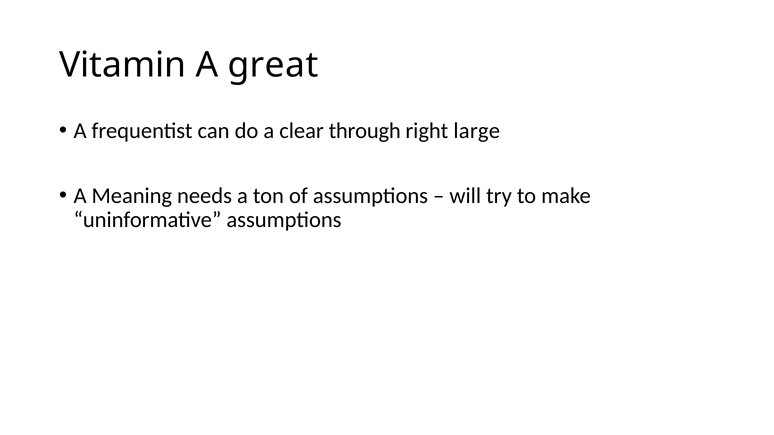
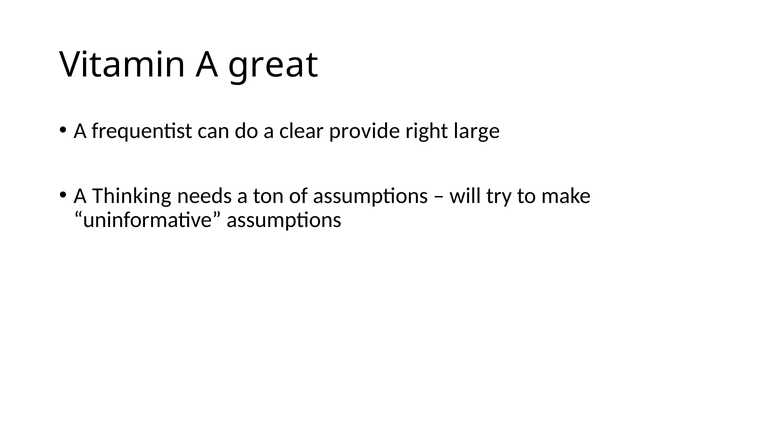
through: through -> provide (364, 131)
Meaning: Meaning -> Thinking (132, 196)
